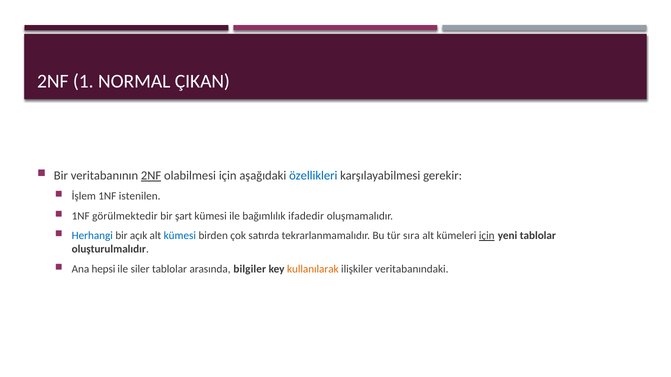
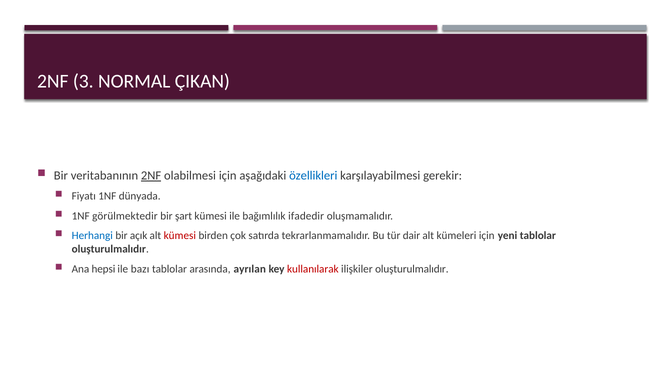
1: 1 -> 3 (83, 82)
İşlem: İşlem -> Fiyatı (84, 196)
istenilen: istenilen -> dünyada (140, 196)
kümesi colour: blue -> red (180, 236)
sıra: sıra -> dair (411, 236)
için underline: present -> none (487, 236)
siler: siler -> bazı (140, 269)
bilgiler: bilgiler -> ayrılan (250, 269)
kullanılarak colour: orange -> red (313, 269)
ilişkiler veritabanındaki: veritabanındaki -> oluşturulmalıdır (412, 269)
